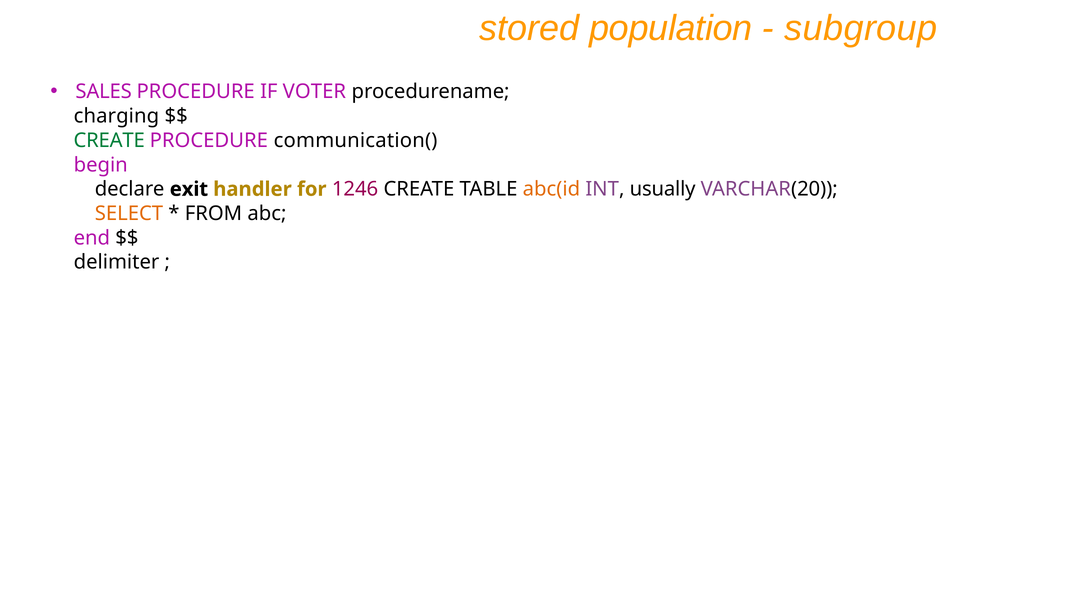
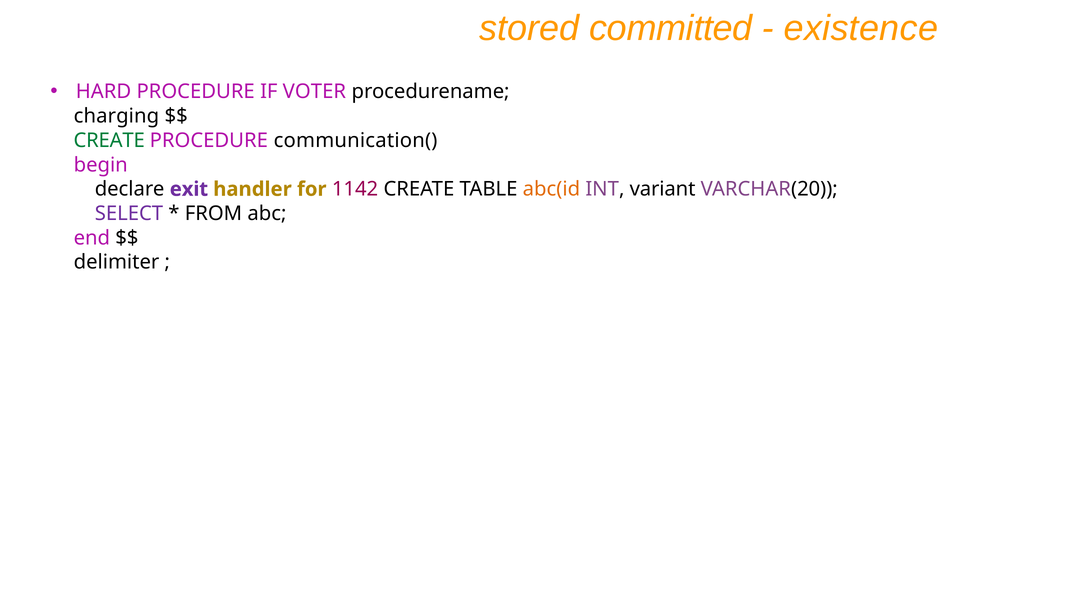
population: population -> committed (671, 28)
subgroup: subgroup -> existence (861, 28)
SALES: SALES -> HARD (104, 92)
exit colour: black -> purple (189, 189)
1246: 1246 -> 1142 (355, 189)
usually: usually -> variant (663, 189)
SELECT colour: orange -> purple (129, 213)
